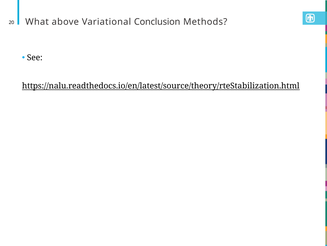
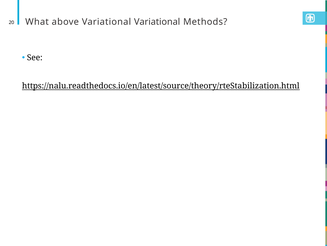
Variational Conclusion: Conclusion -> Variational (157, 22)
